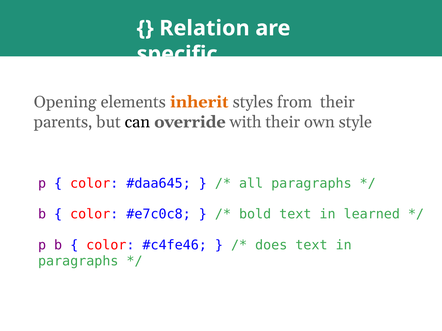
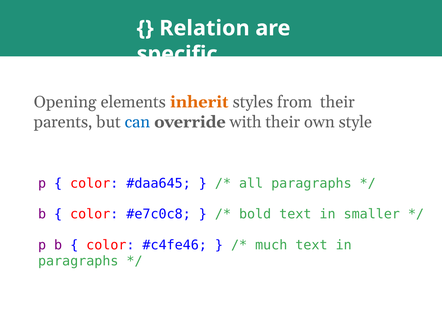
can colour: black -> blue (137, 122)
learned: learned -> smaller (372, 215)
does: does -> much (271, 245)
